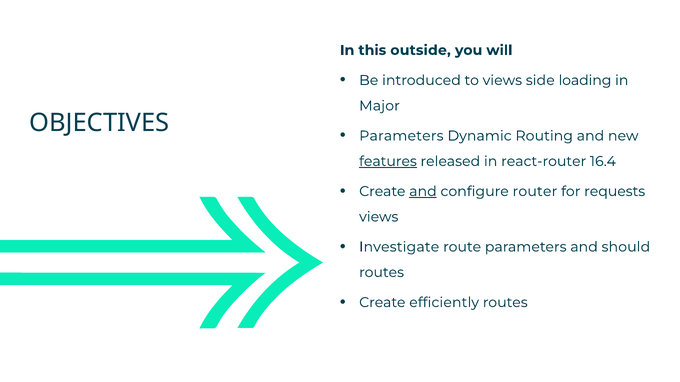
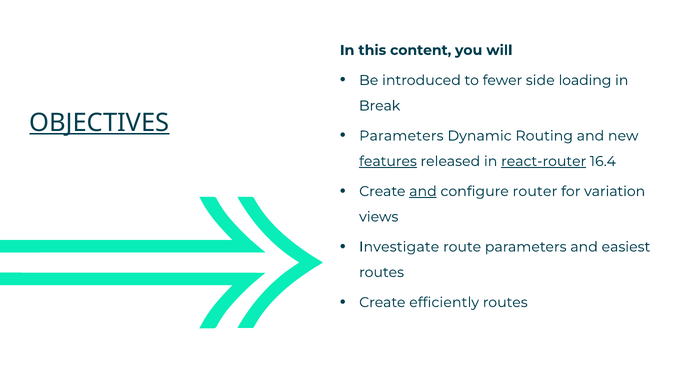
outside: outside -> content (421, 50)
to views: views -> fewer (502, 80)
Major: Major -> Break (380, 106)
OBJECTIVES underline: none -> present (99, 123)
react-router underline: none -> present (544, 162)
requests: requests -> variation (615, 192)
should: should -> easiest (626, 247)
